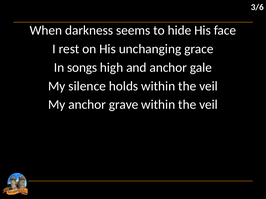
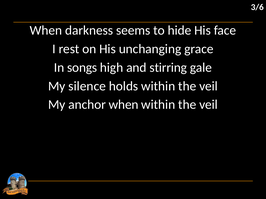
and anchor: anchor -> stirring (168, 68)
anchor grave: grave -> when (124, 105)
